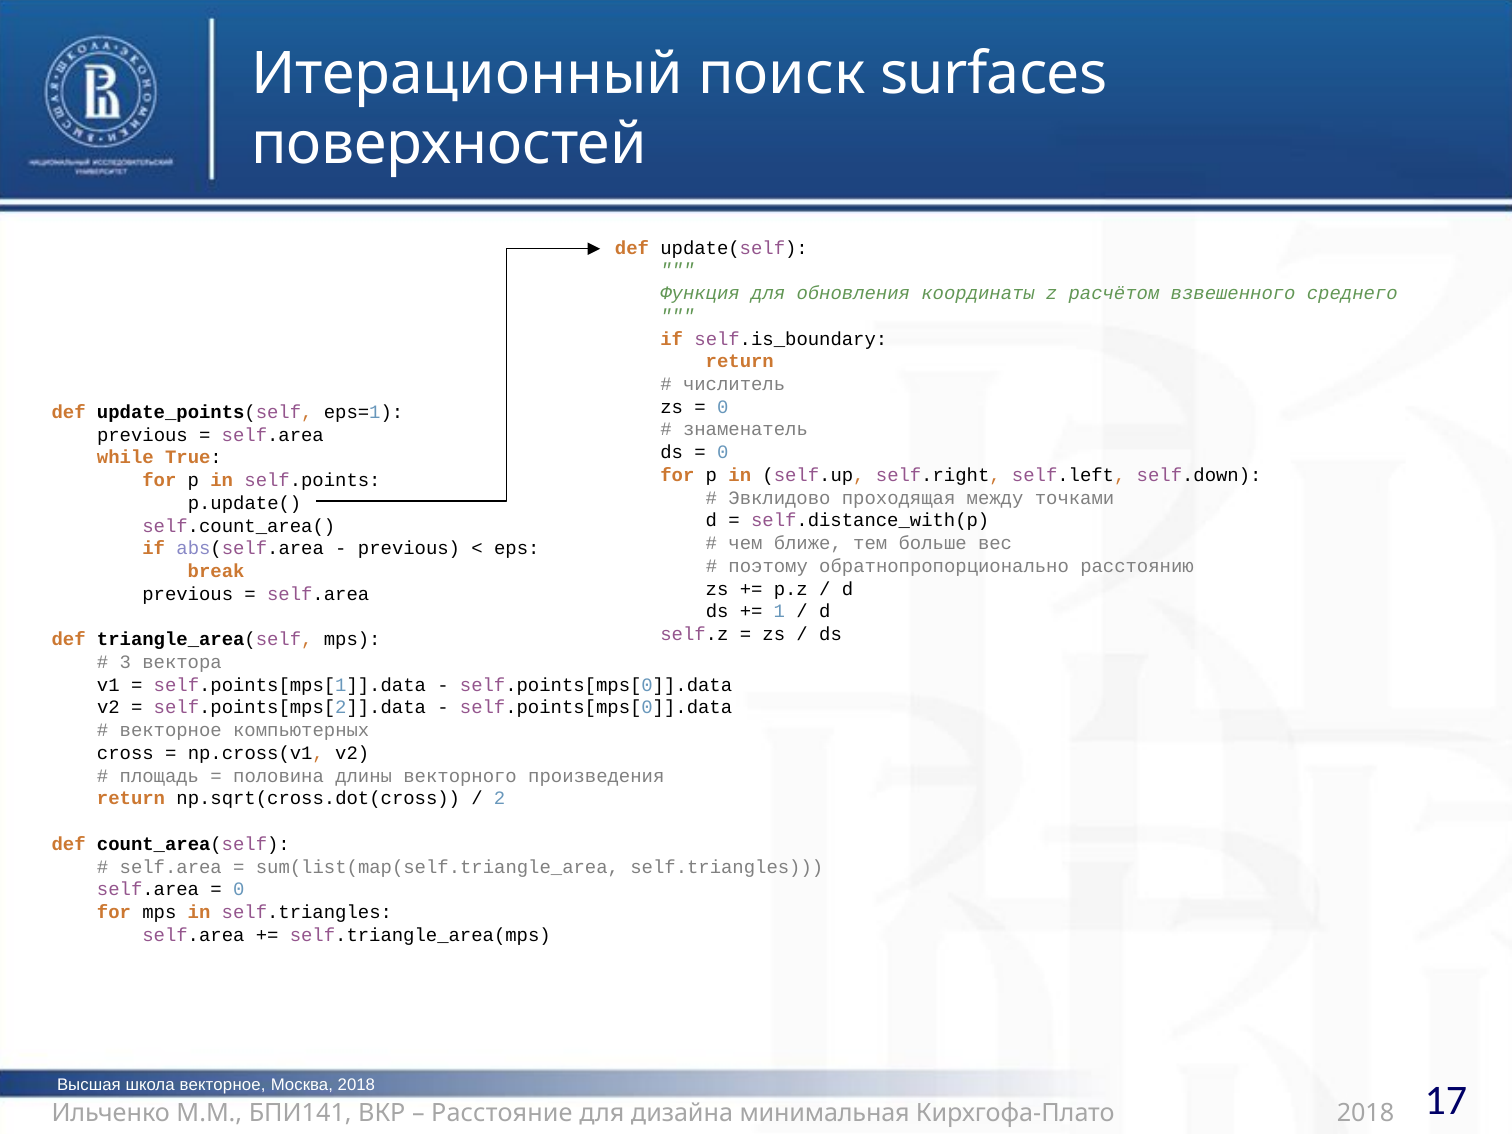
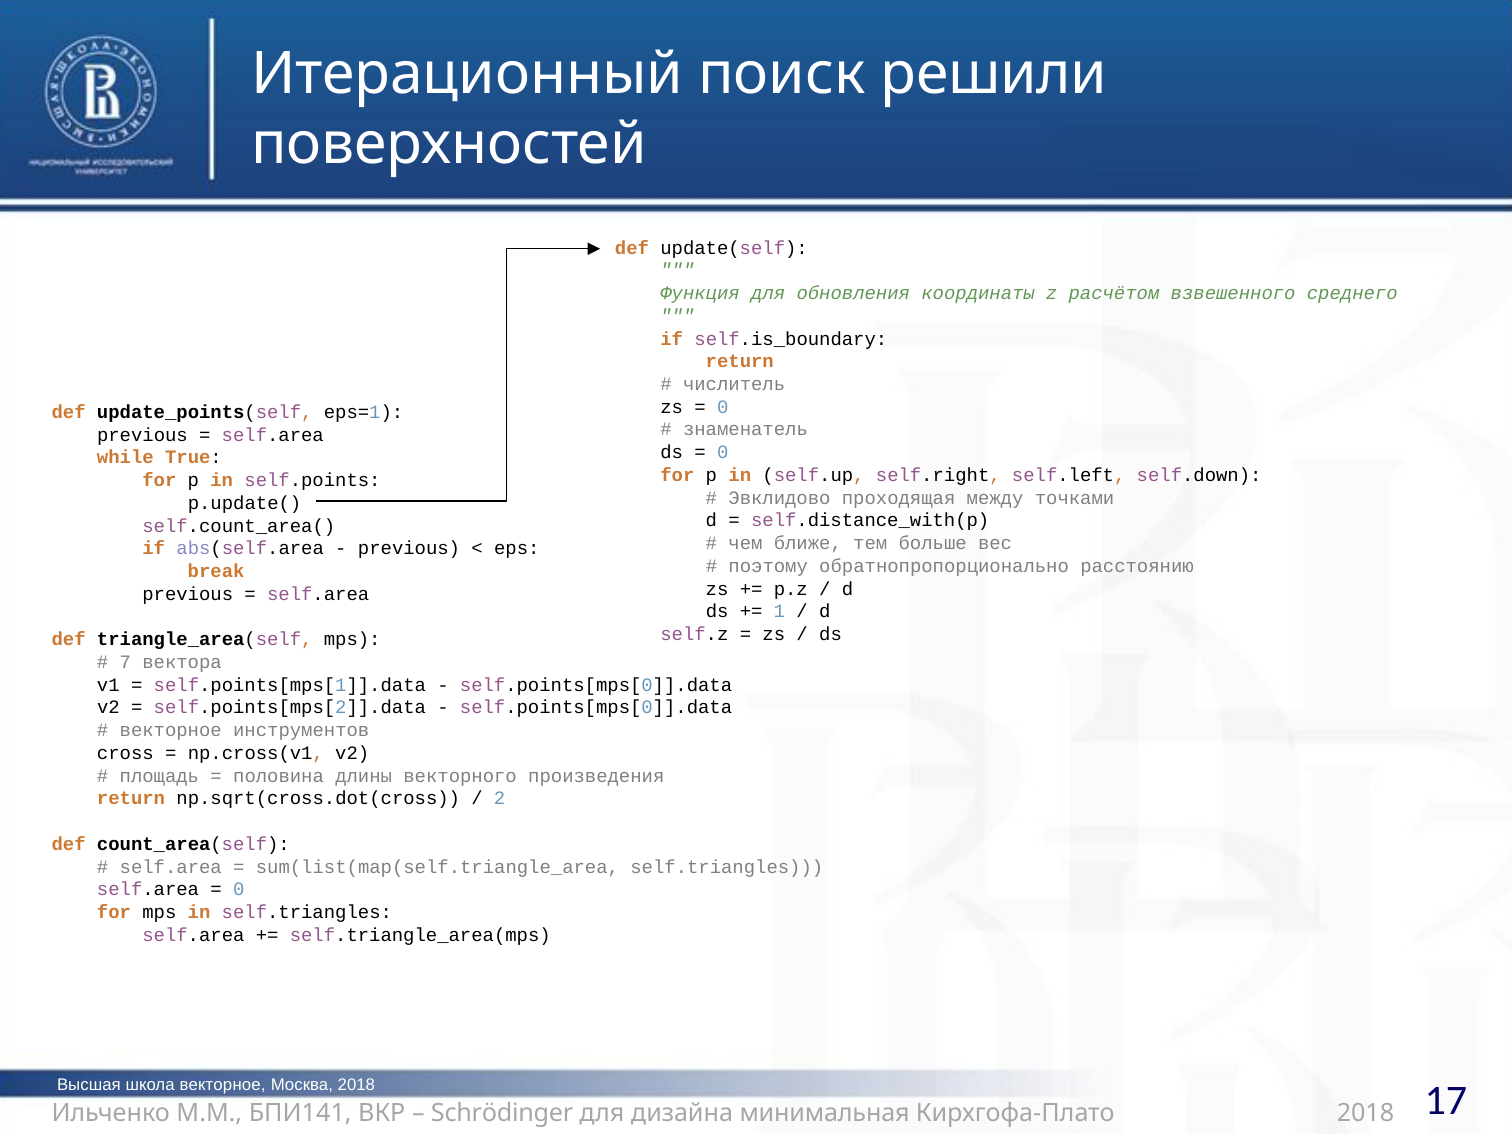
surfaces: surfaces -> решили (994, 74)
3: 3 -> 7 (125, 662)
компьютерных: компьютерных -> инструментов (301, 730)
Расстояние: Расстояние -> Schrödinger (502, 1113)
